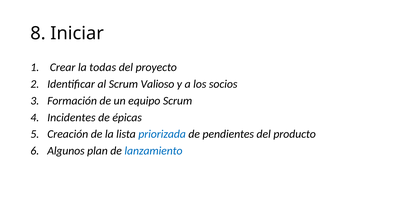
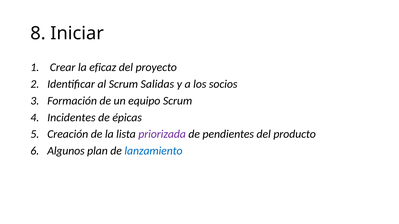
todas: todas -> eficaz (103, 67)
Valioso: Valioso -> Salidas (157, 84)
priorizada colour: blue -> purple (162, 134)
